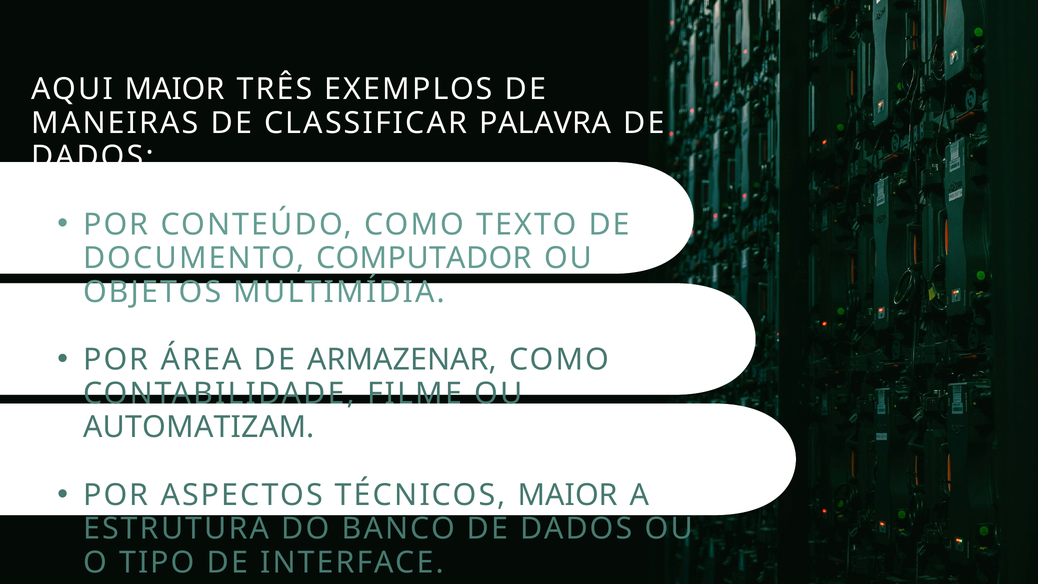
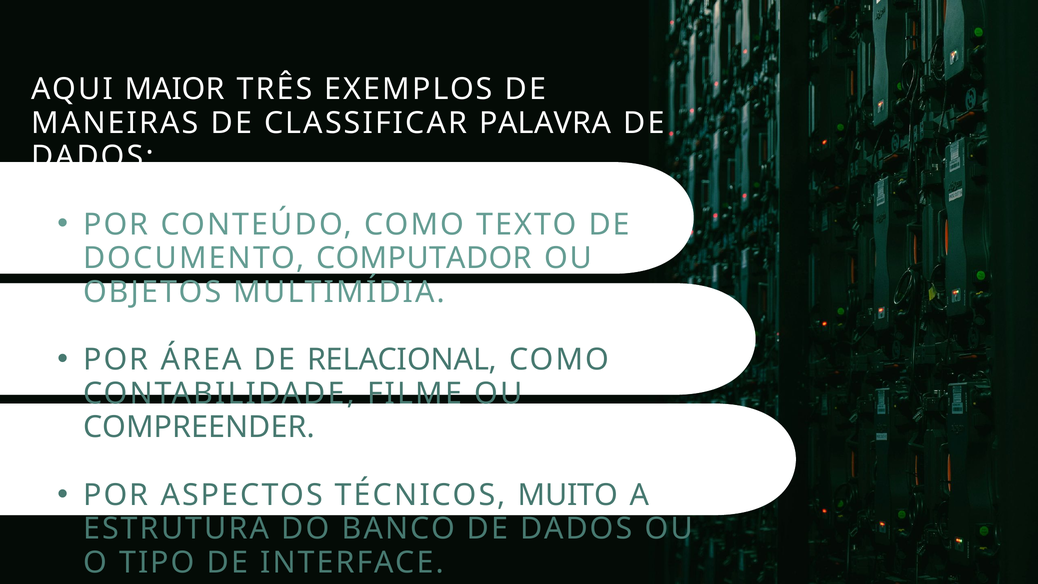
ARMAZENAR: ARMAZENAR -> RELACIONAL (402, 360)
AUTOMATIZAM: AUTOMATIZAM -> COMPREENDER (199, 427)
TÉCNICOS MAIOR: MAIOR -> MUITO (568, 495)
